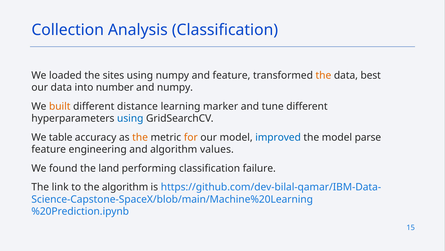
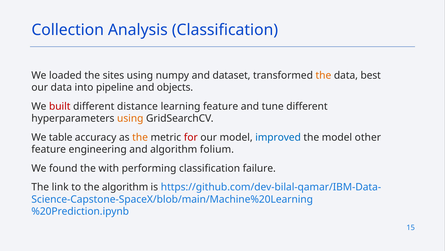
and feature: feature -> dataset (232, 75)
number: number -> pipeline (115, 87)
and numpy: numpy -> objects (175, 87)
built colour: orange -> red (60, 106)
learning marker: marker -> feature (221, 106)
using colour: blue -> orange (130, 118)
for colour: orange -> red (191, 137)
parse: parse -> other (368, 137)
values: values -> folium (217, 149)
land: land -> with (109, 168)
